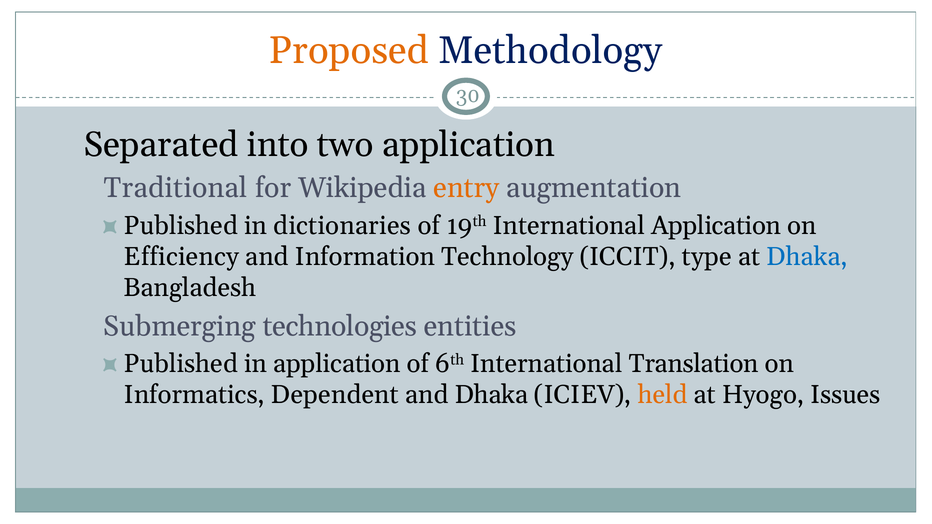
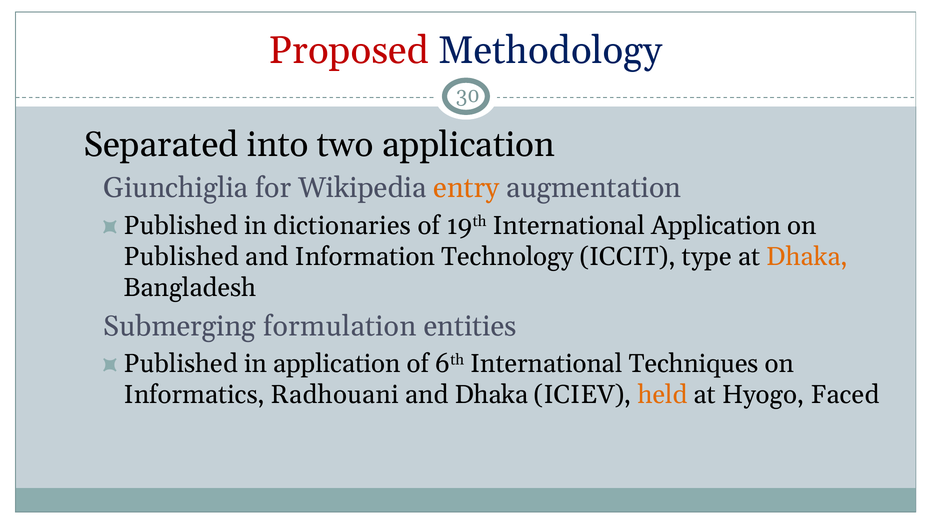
Proposed colour: orange -> red (349, 50)
Traditional: Traditional -> Giunchiglia (176, 188)
Efficiency: Efficiency -> Published (181, 257)
Dhaka colour: blue -> orange (807, 257)
technologies: technologies -> formulation (340, 326)
Translation: Translation -> Techniques (694, 364)
Dependent: Dependent -> Radhouani (335, 395)
Issues: Issues -> Faced (845, 395)
